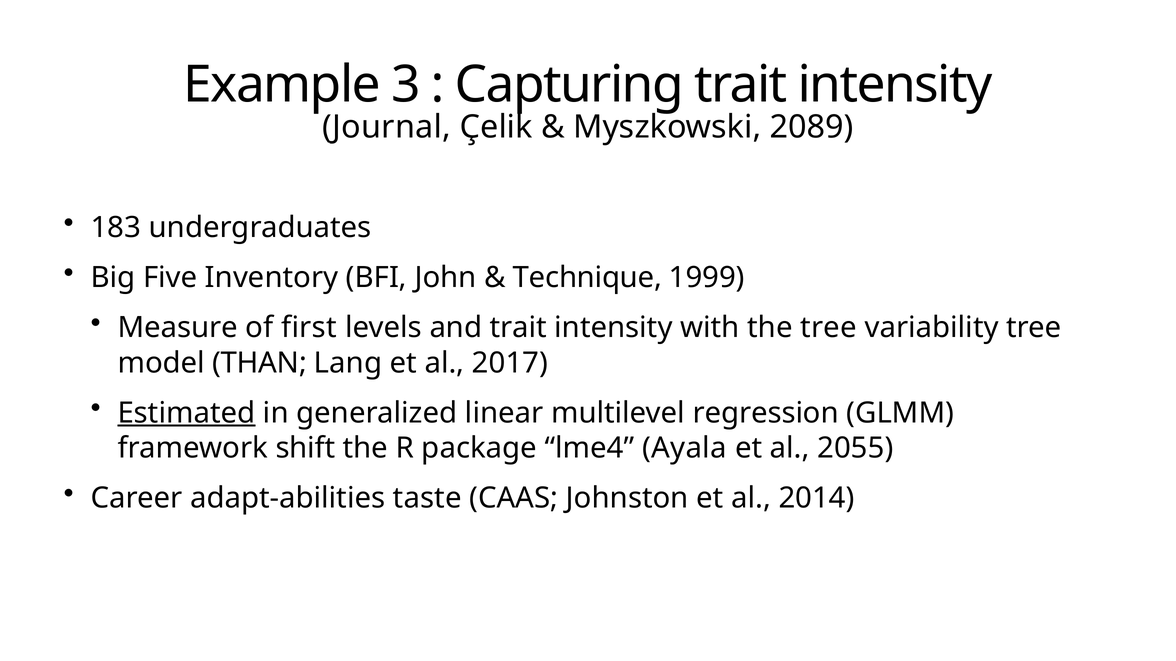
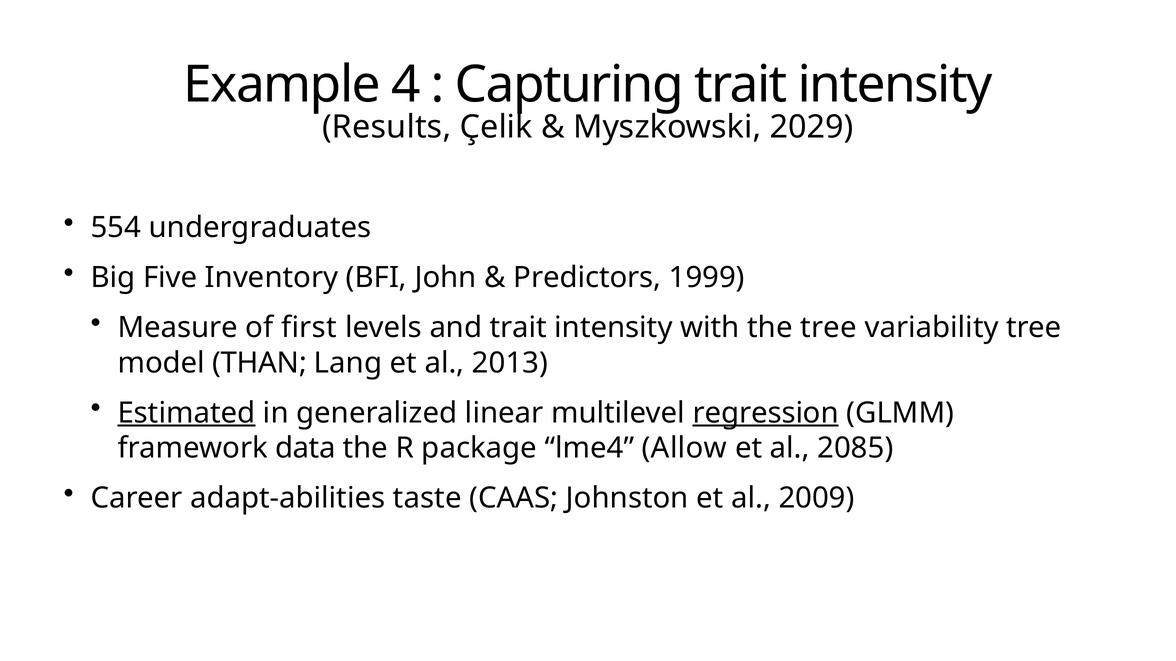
3: 3 -> 4 (406, 85)
Journal: Journal -> Results (387, 127)
2089: 2089 -> 2029 (812, 127)
183: 183 -> 554 (116, 228)
Technique: Technique -> Predictors (587, 278)
2017: 2017 -> 2013 (510, 363)
regression underline: none -> present (766, 413)
shift: shift -> data (305, 448)
Ayala: Ayala -> Allow (684, 448)
2055: 2055 -> 2085 (855, 448)
2014: 2014 -> 2009 (817, 498)
